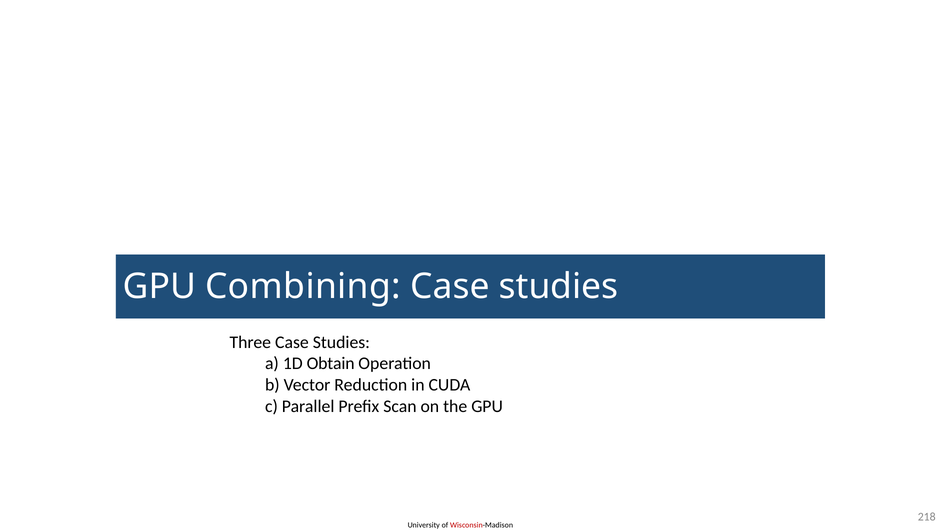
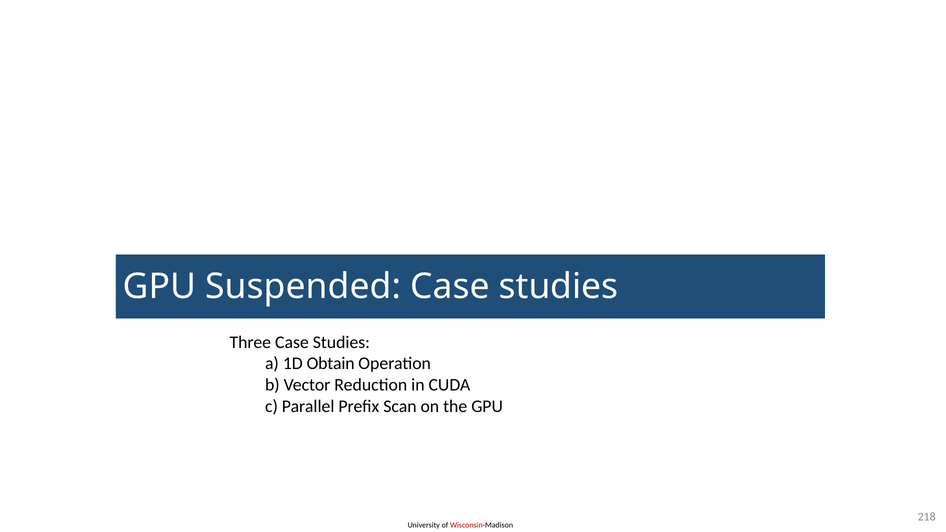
Combining: Combining -> Suspended (303, 286)
